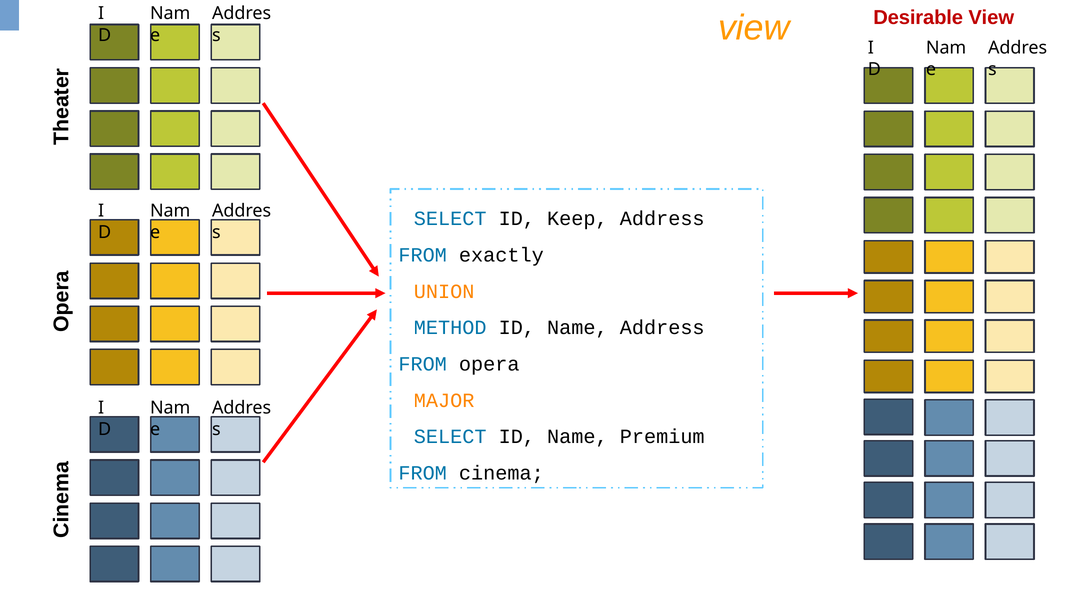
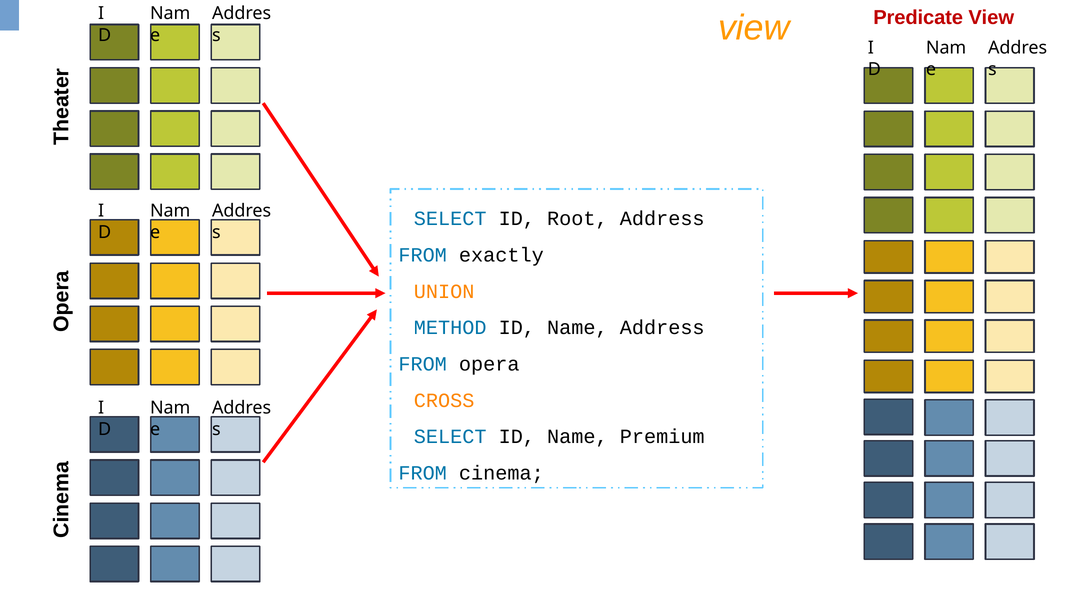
Desirable: Desirable -> Predicate (918, 18)
Keep: Keep -> Root (577, 219)
MAJOR: MAJOR -> CROSS (444, 400)
